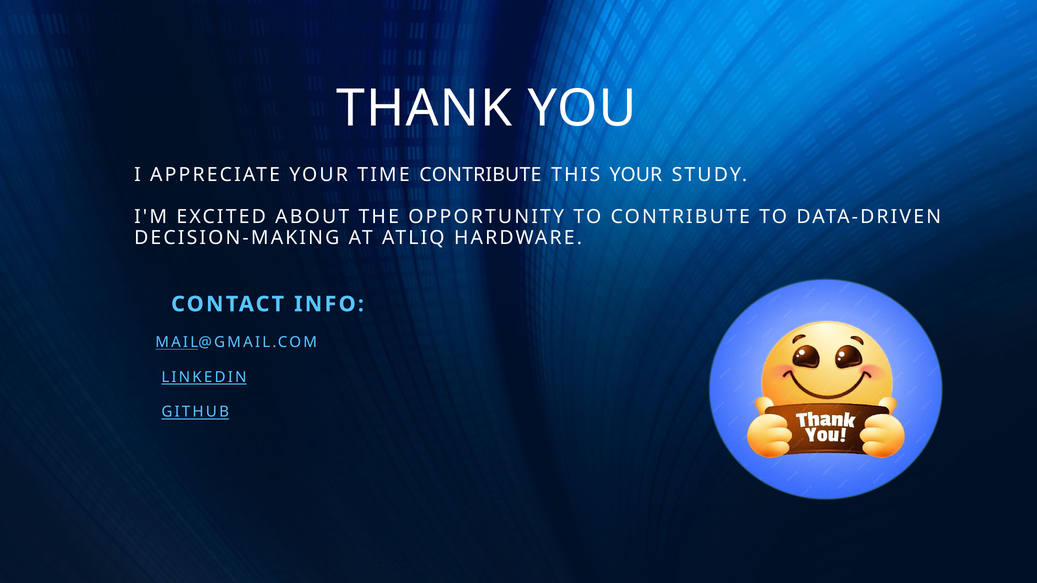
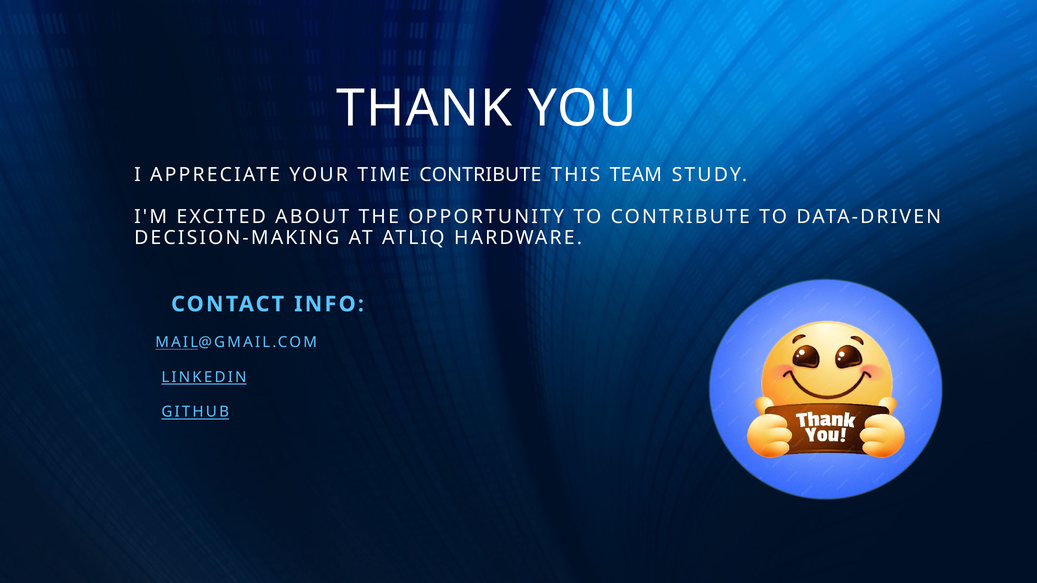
THIS YOUR: YOUR -> TEAM (636, 175)
